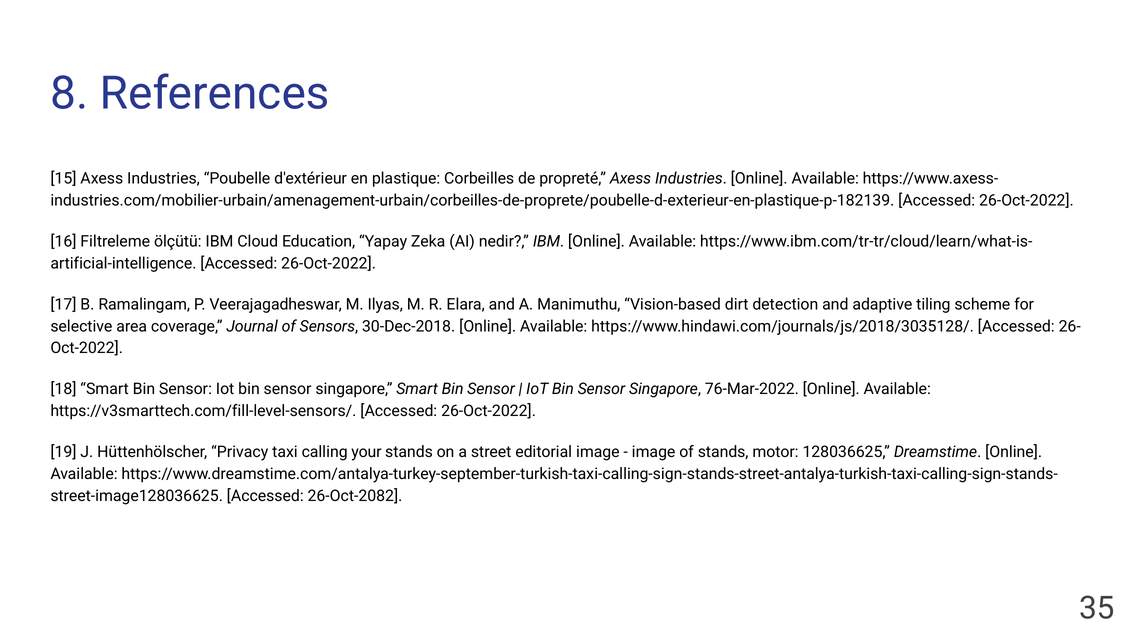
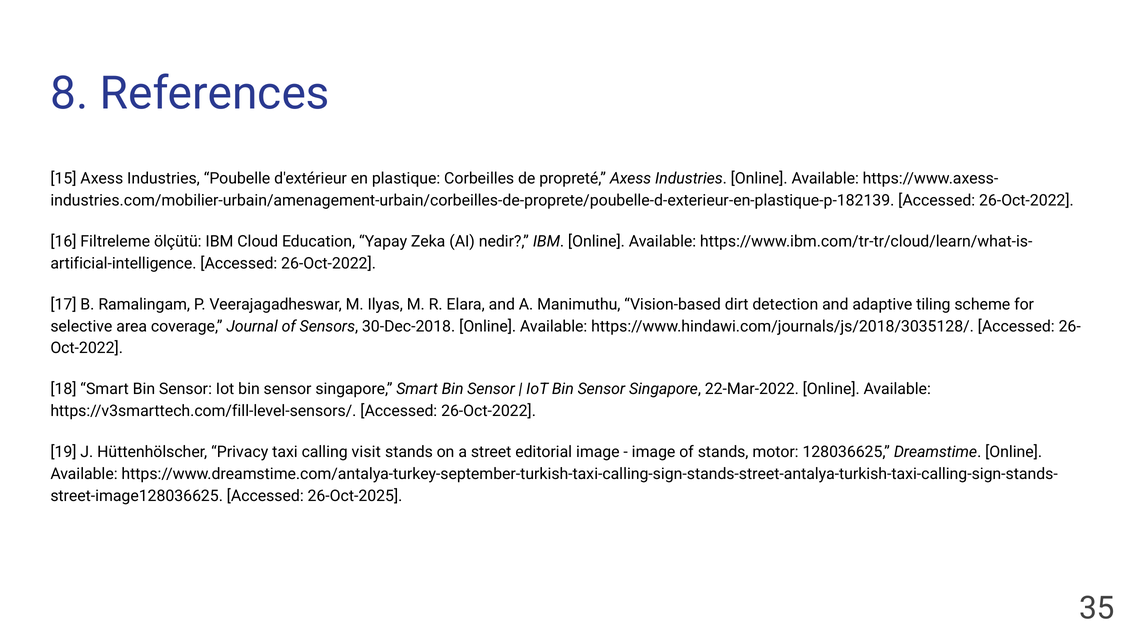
76-Mar-2022: 76-Mar-2022 -> 22-Mar-2022 (752, 389)
your: your -> visit (366, 452)
26-Oct-2082: 26-Oct-2082 -> 26-Oct-2025 (355, 496)
